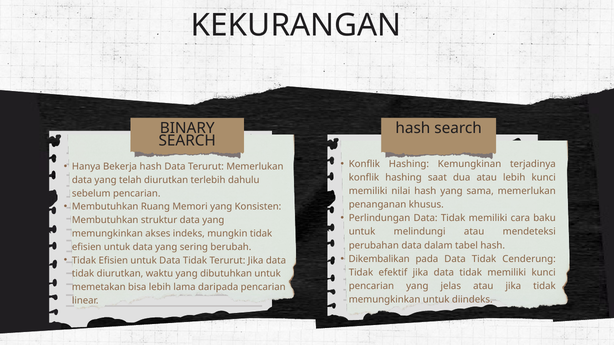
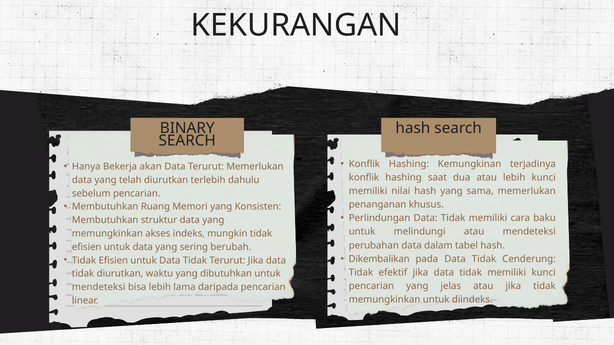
Bekerja hash: hash -> akan (151, 167)
memetakan: memetakan -> mendeteksi (99, 287)
